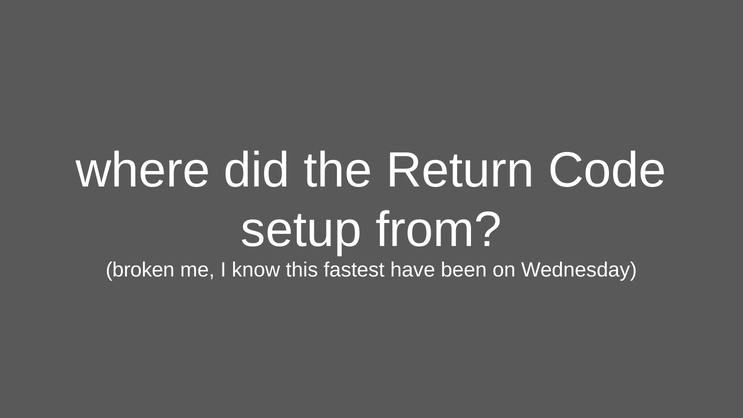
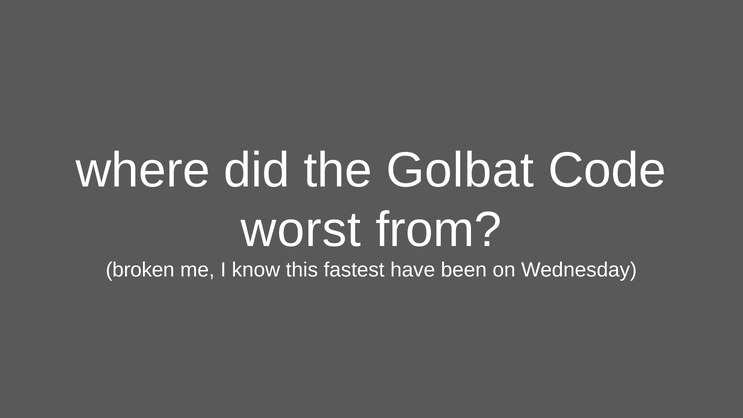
Return: Return -> Golbat (460, 170)
setup: setup -> worst (301, 230)
